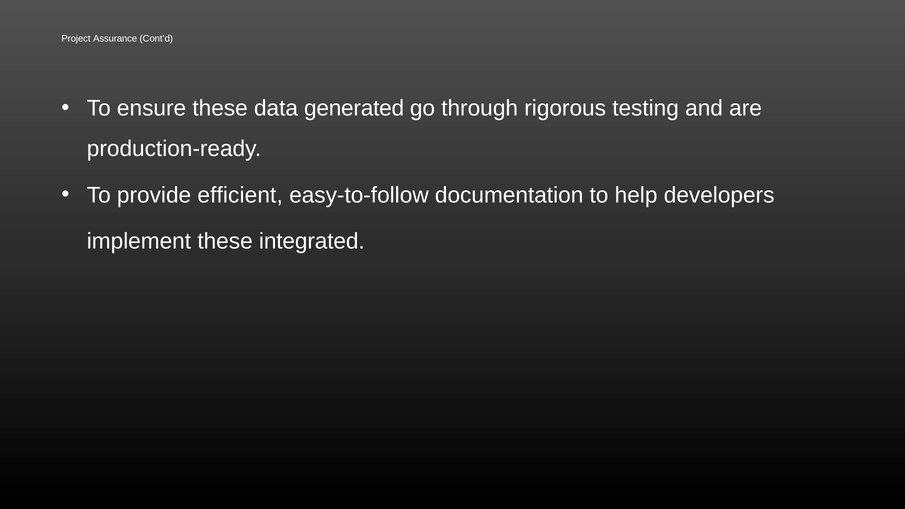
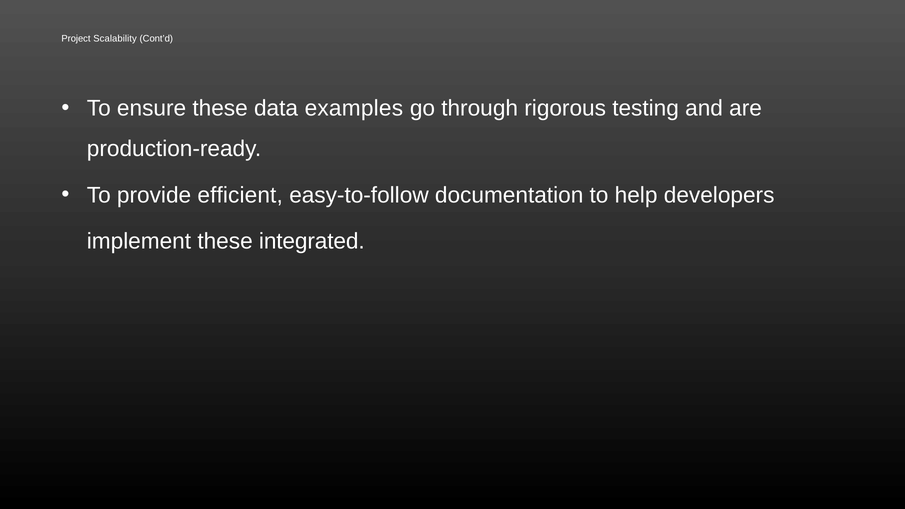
Assurance: Assurance -> Scalability (115, 39)
generated: generated -> examples (354, 108)
